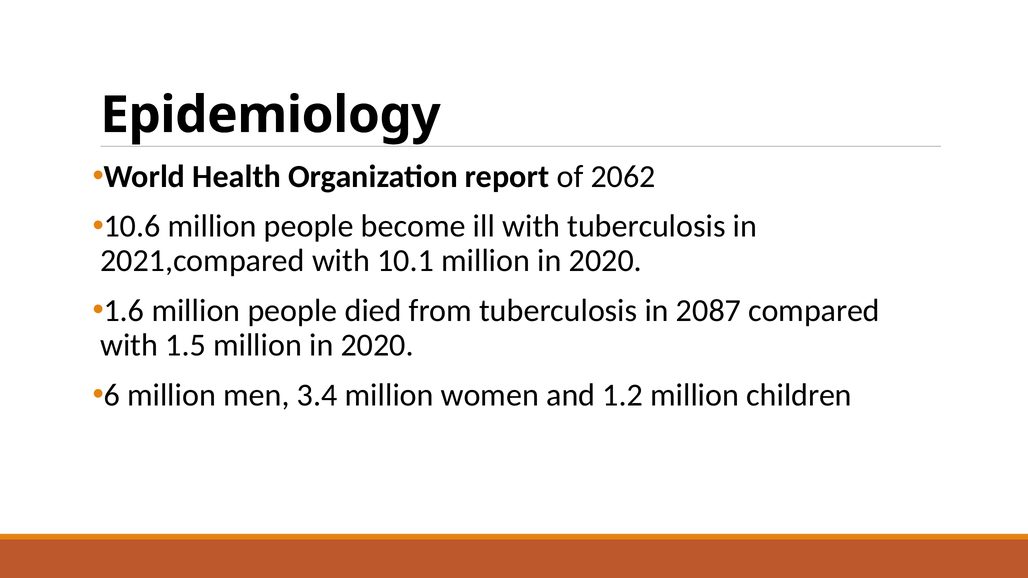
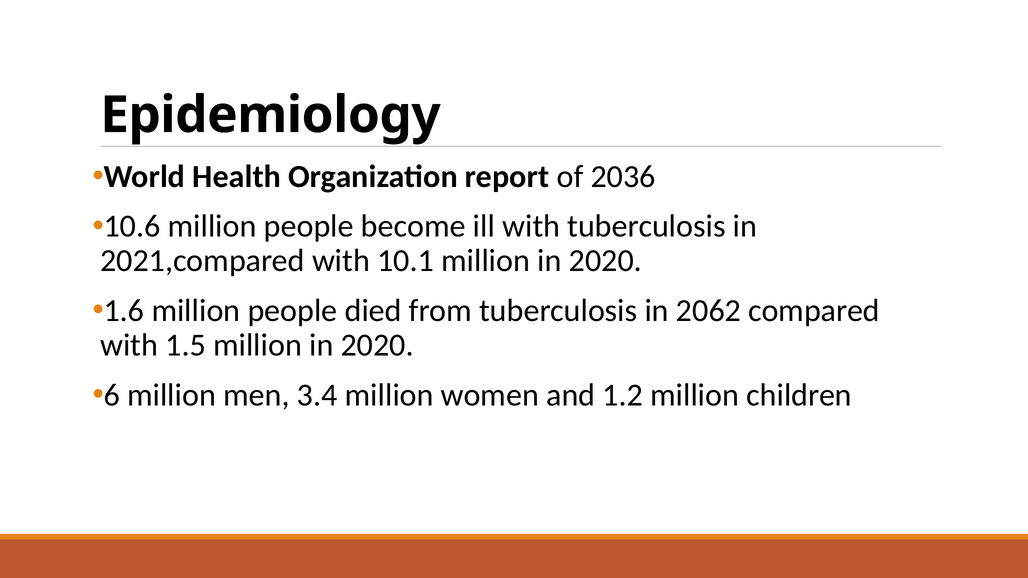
2062: 2062 -> 2036 (623, 177)
2087: 2087 -> 2062 (709, 311)
